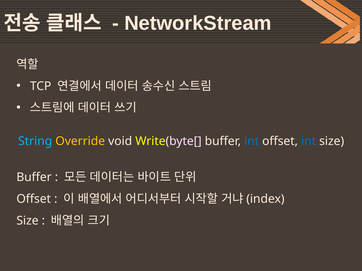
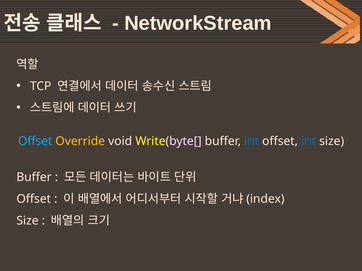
String: String -> Offset (35, 141)
